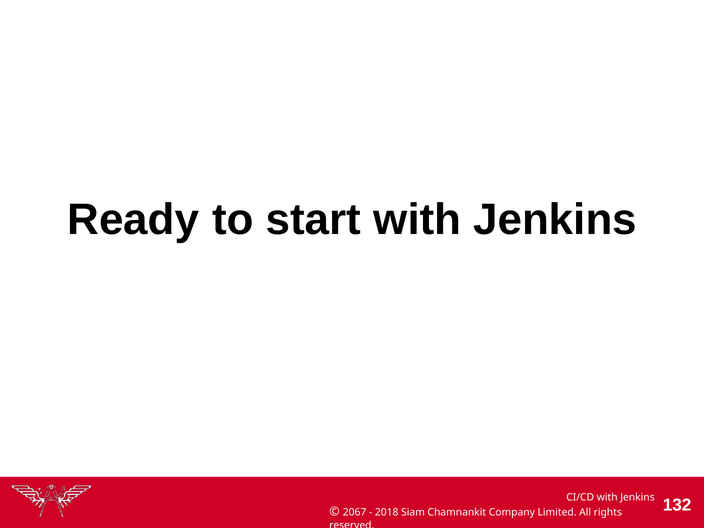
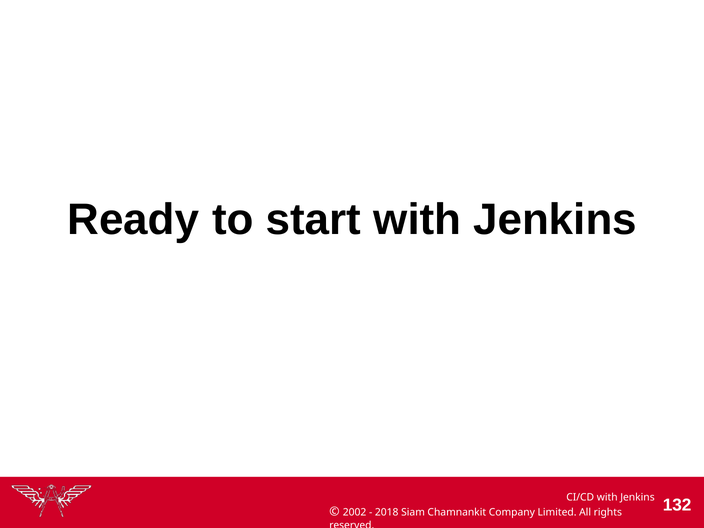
2067: 2067 -> 2002 (355, 512)
